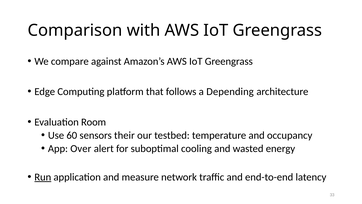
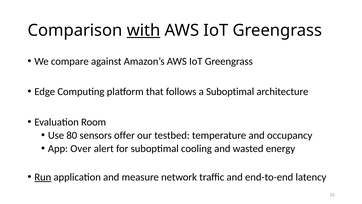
with underline: none -> present (144, 30)
a Depending: Depending -> Suboptimal (230, 91)
60: 60 -> 80 (72, 135)
their: their -> offer (124, 135)
